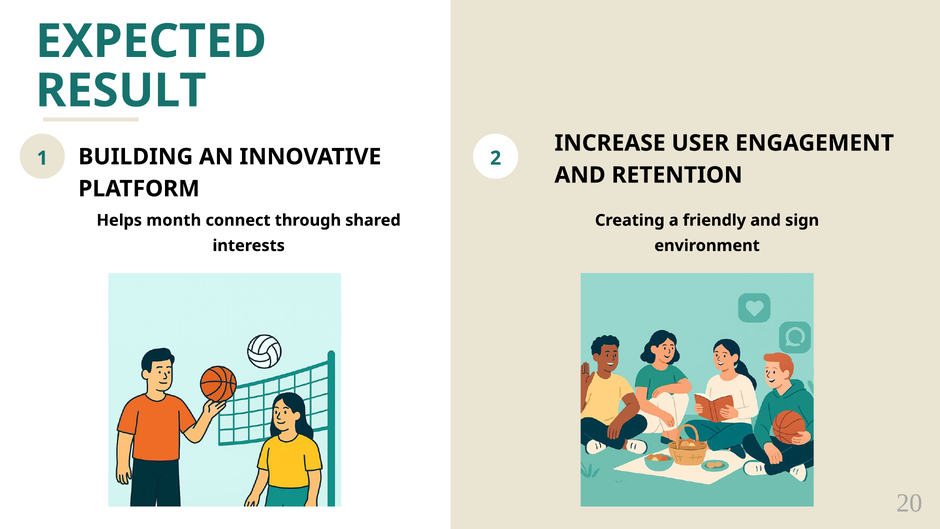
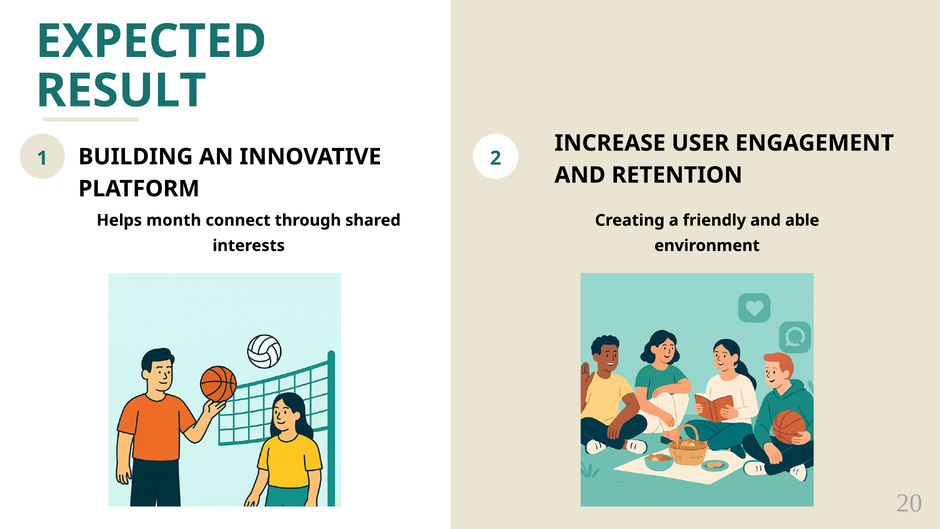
sign: sign -> able (802, 220)
